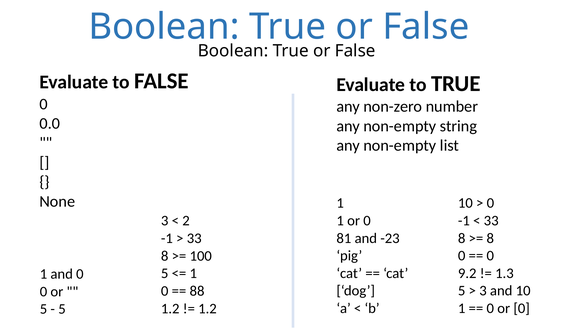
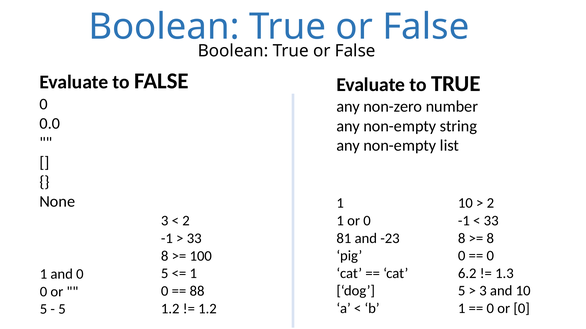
0: 0 -> 2 (490, 203)
9.2: 9.2 -> 6.2 (467, 274)
